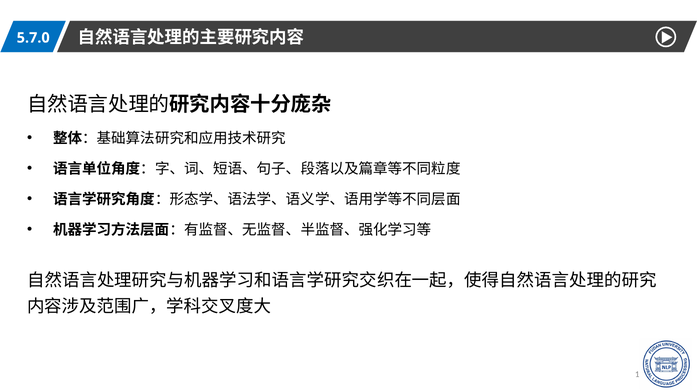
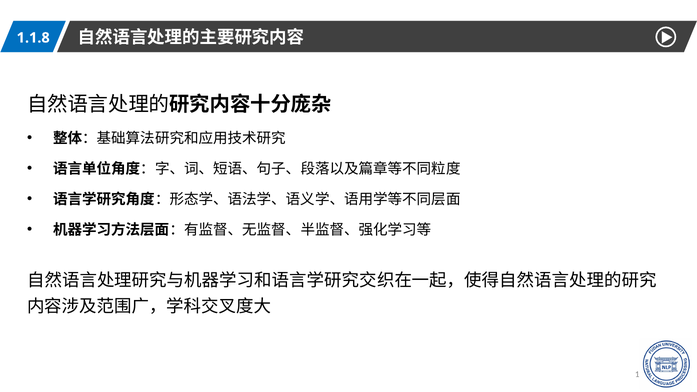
5.7.0: 5.7.0 -> 1.1.8 (33, 38)
